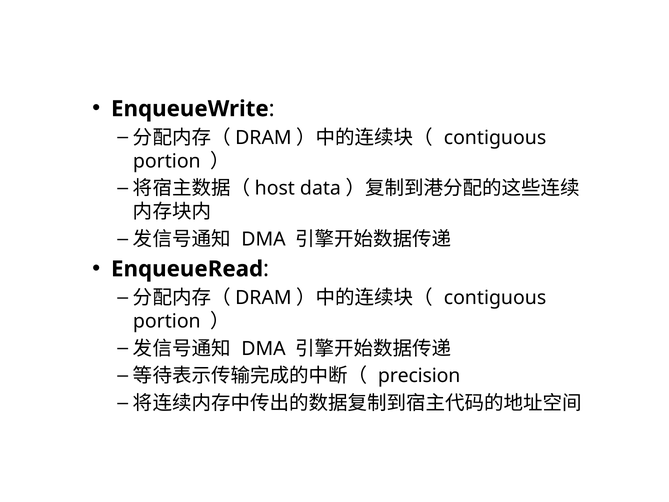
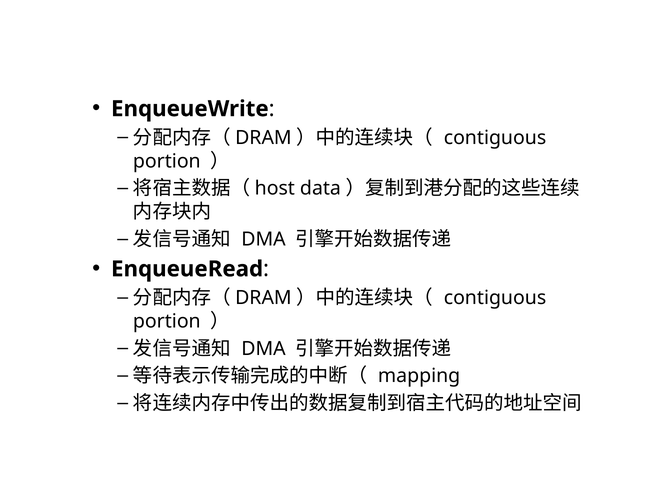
precision: precision -> mapping (419, 376)
